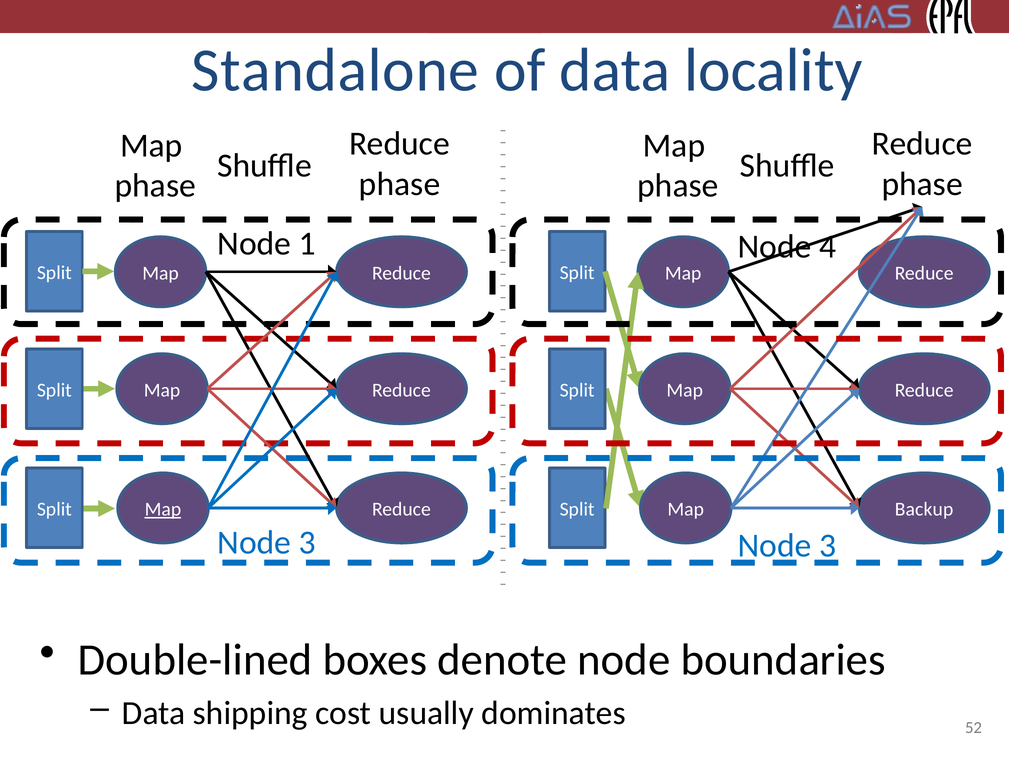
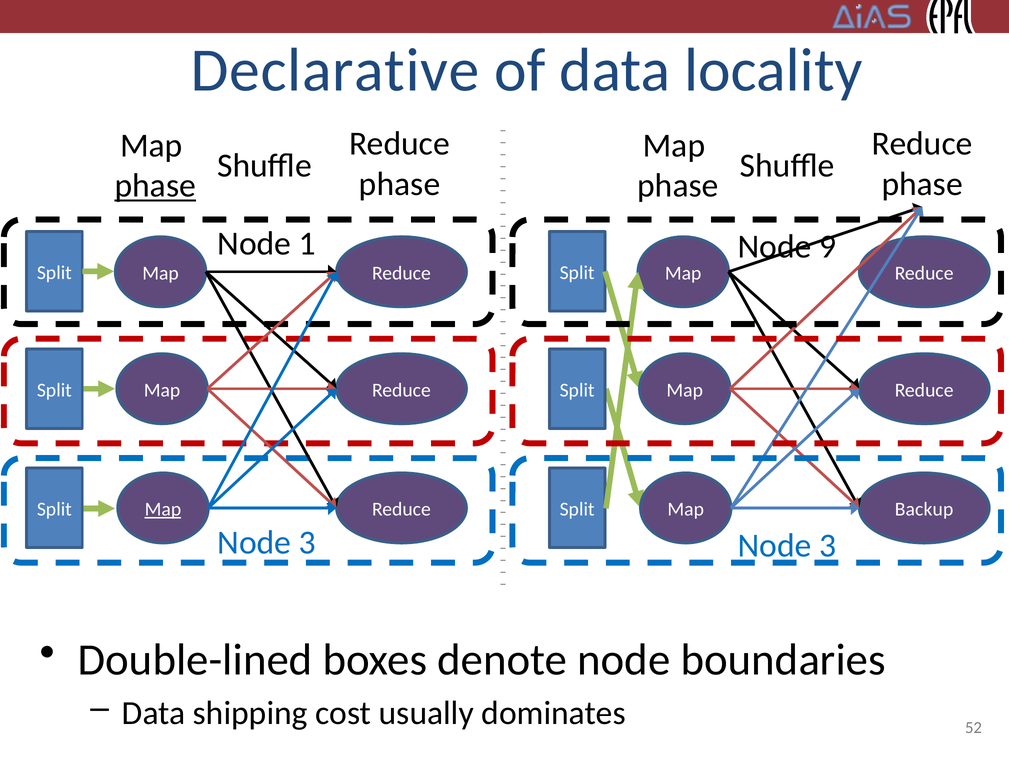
Standalone: Standalone -> Declarative (335, 70)
phase underline: none -> present (155, 186)
4: 4 -> 9 (828, 247)
